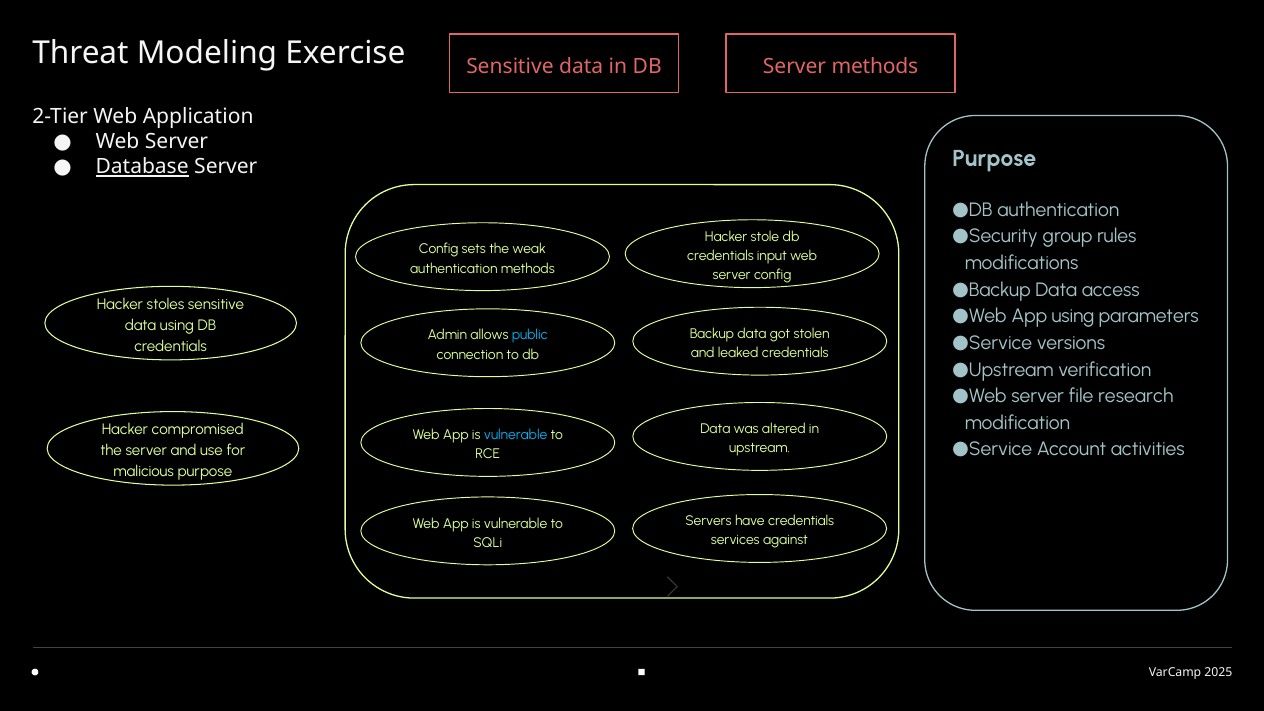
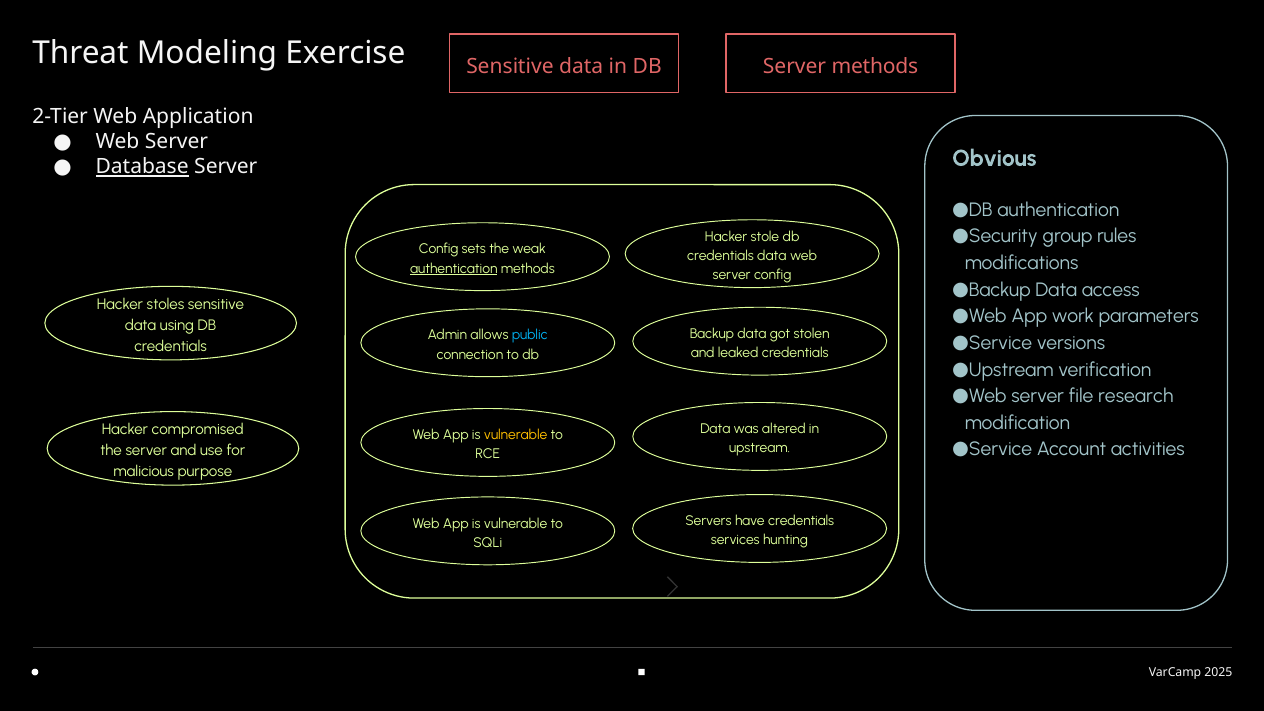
Purpose: Purpose -> Obvious (994, 158)
credentials input: input -> data (772, 256)
authentication underline: none -> present (454, 268)
App using: using -> work (1073, 316)
vulnerable colour: light blue -> yellow (516, 435)
against: against -> hunting (786, 540)
